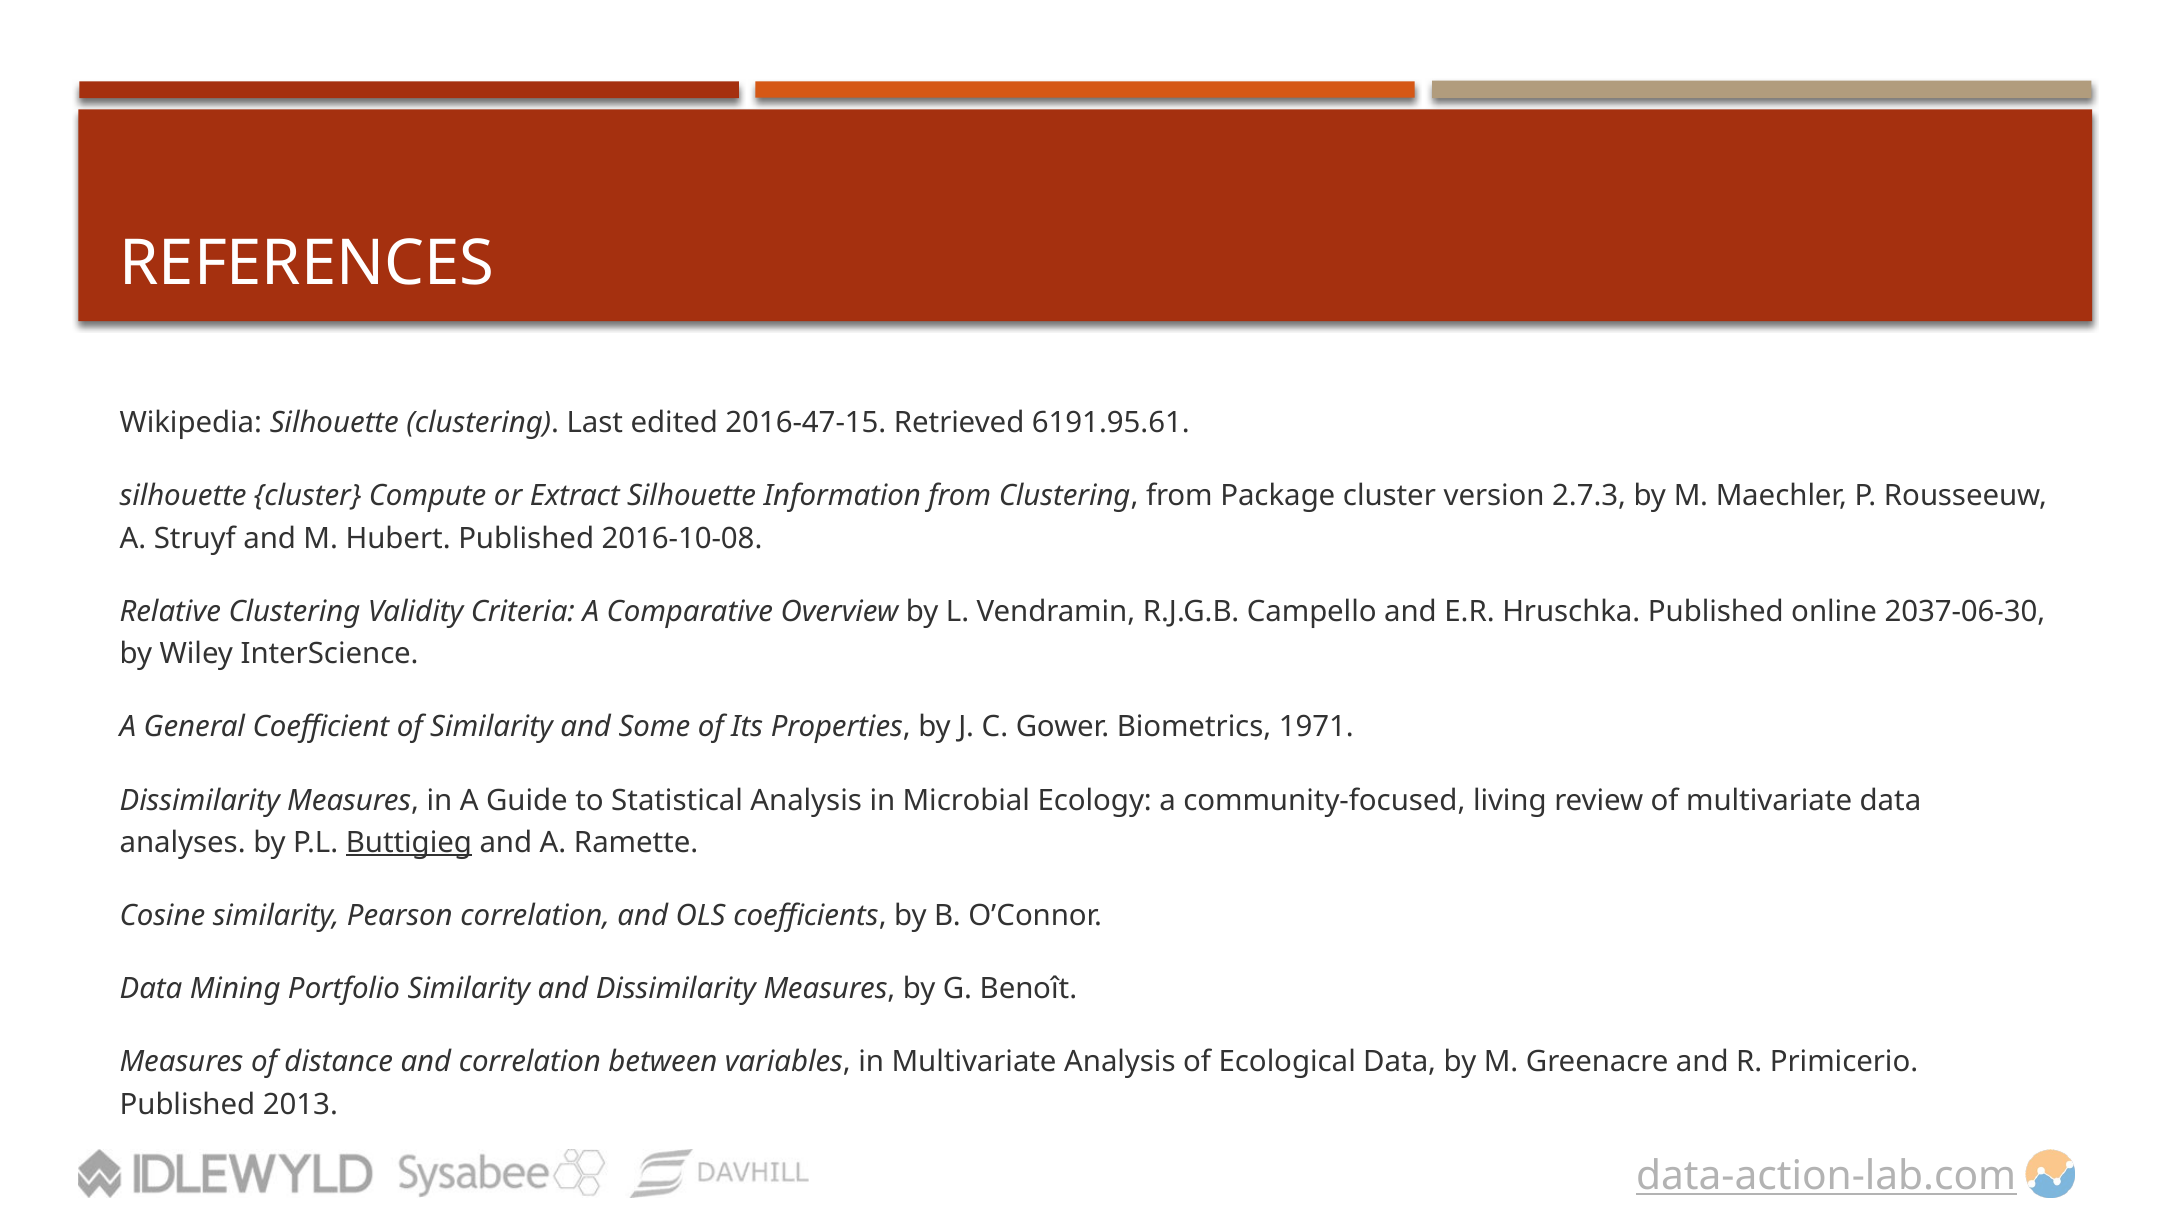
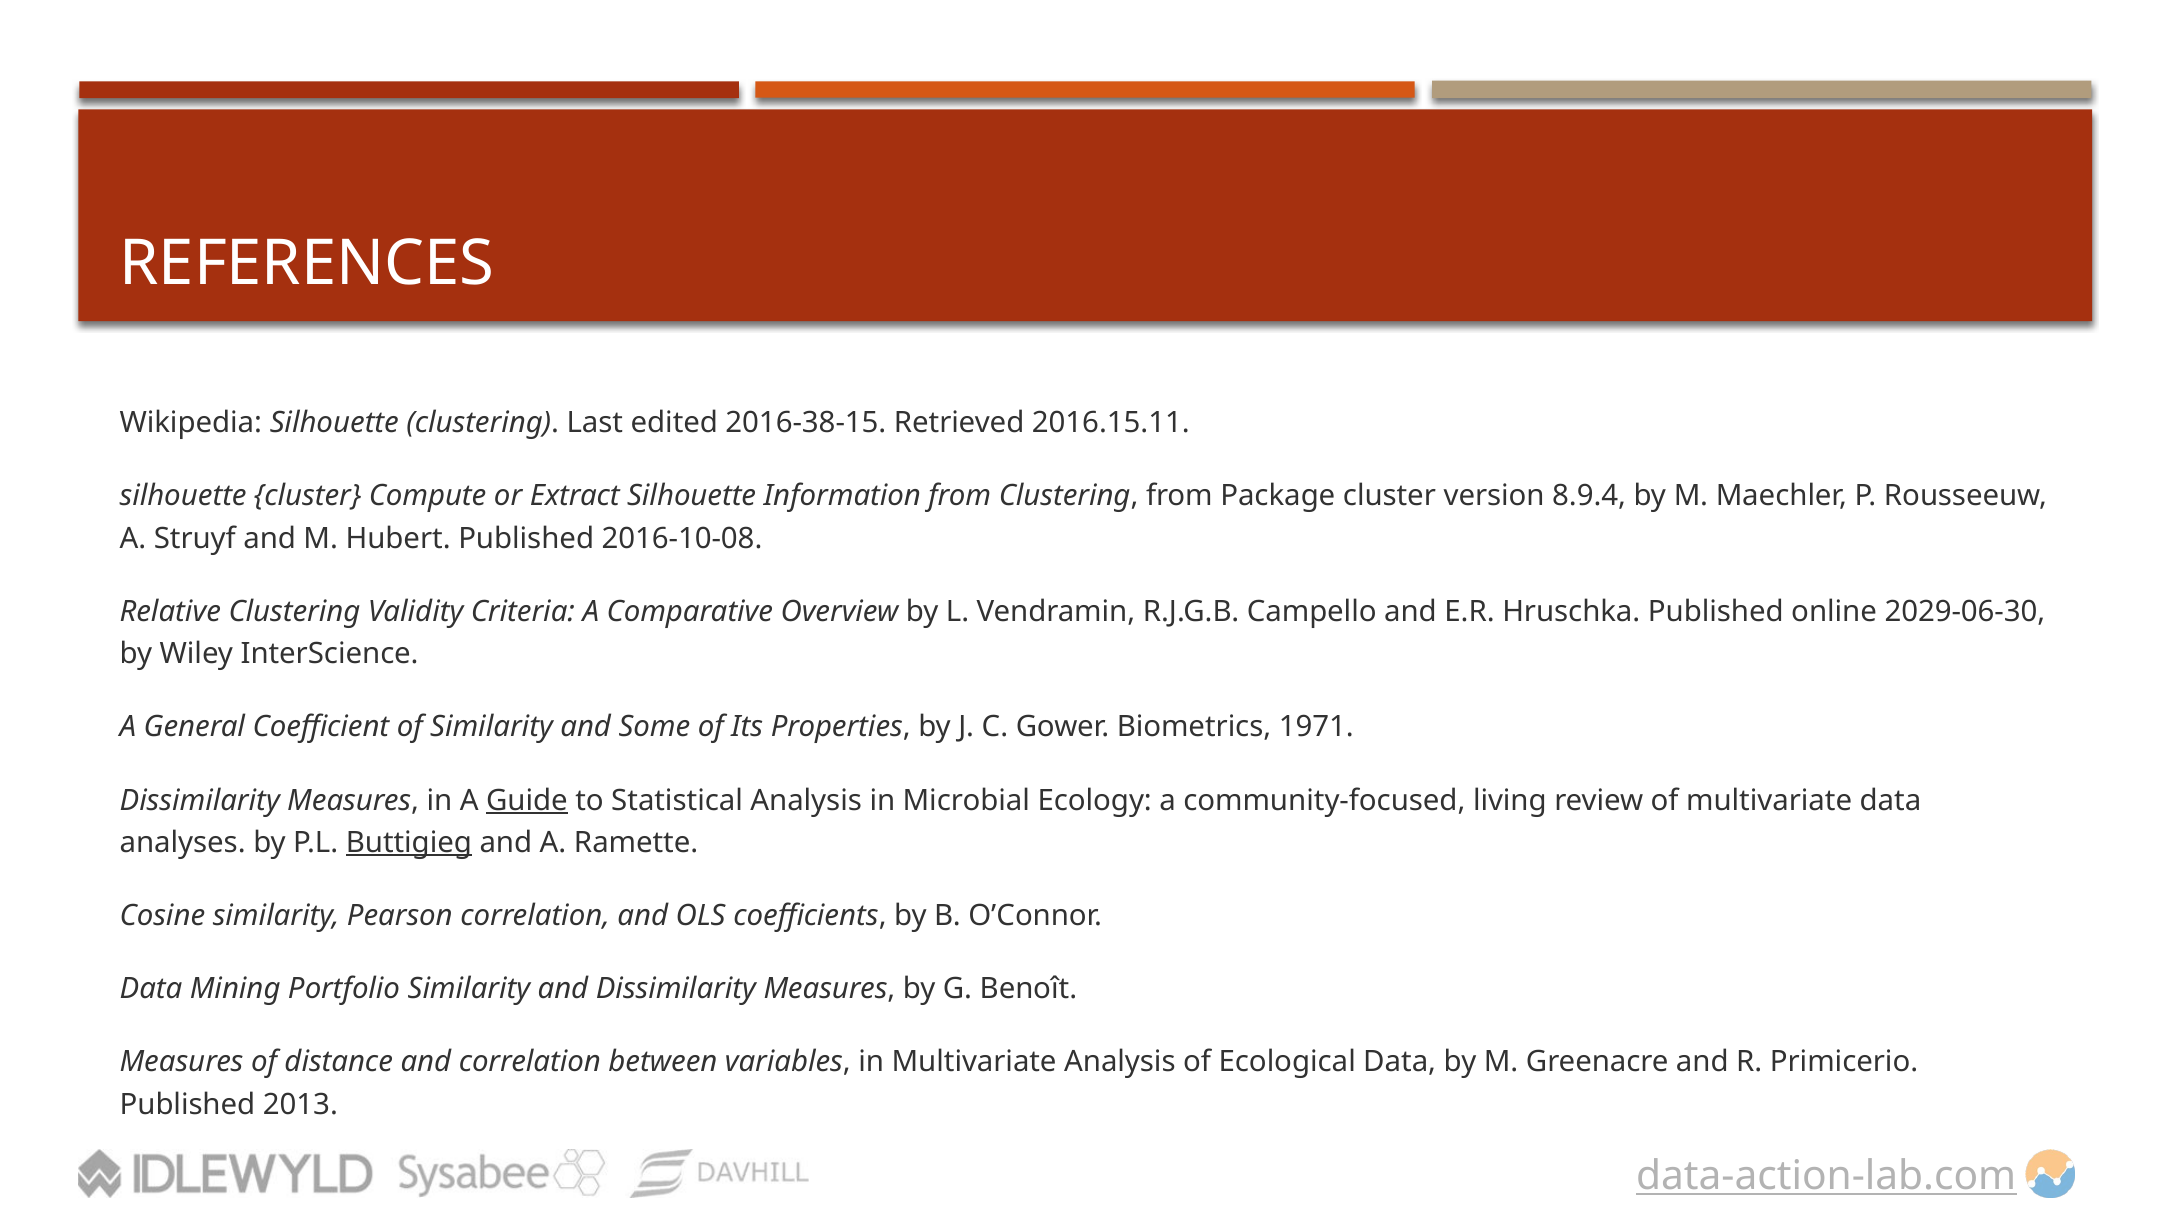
2016-47-15: 2016-47-15 -> 2016-38-15 (806, 423)
6191.95.61: 6191.95.61 -> 2016.15.11 (1111, 423)
2.7.3: 2.7.3 -> 8.9.4 (1589, 496)
2037-06-30: 2037-06-30 -> 2029-06-30 (1965, 612)
Guide underline: none -> present (527, 800)
